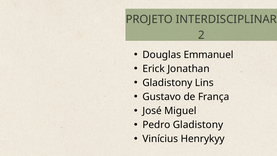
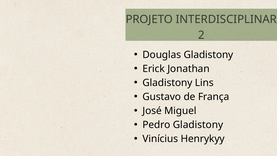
Douglas Emmanuel: Emmanuel -> Gladistony (208, 55)
